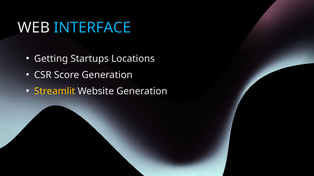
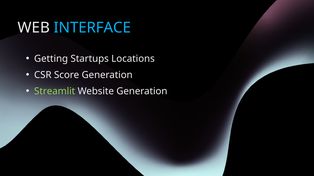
Streamlit colour: yellow -> light green (55, 91)
